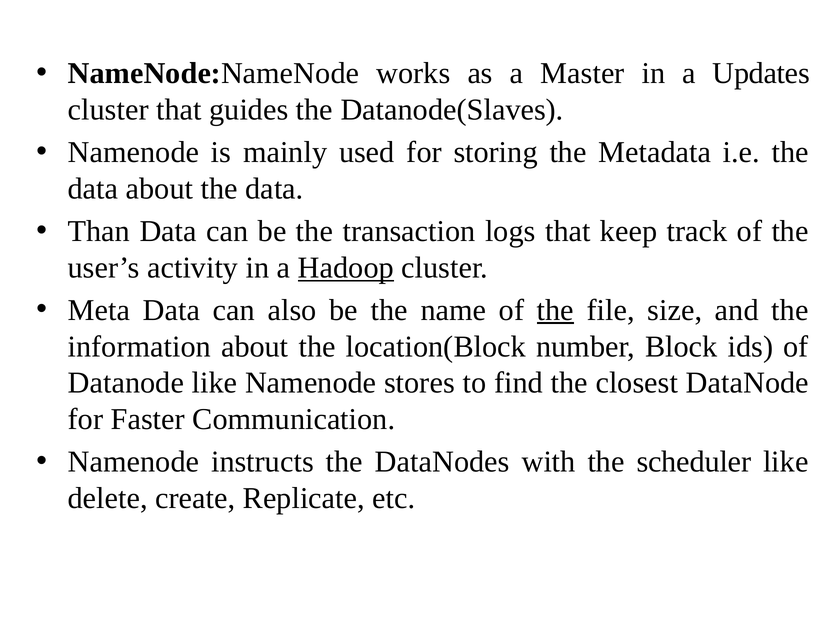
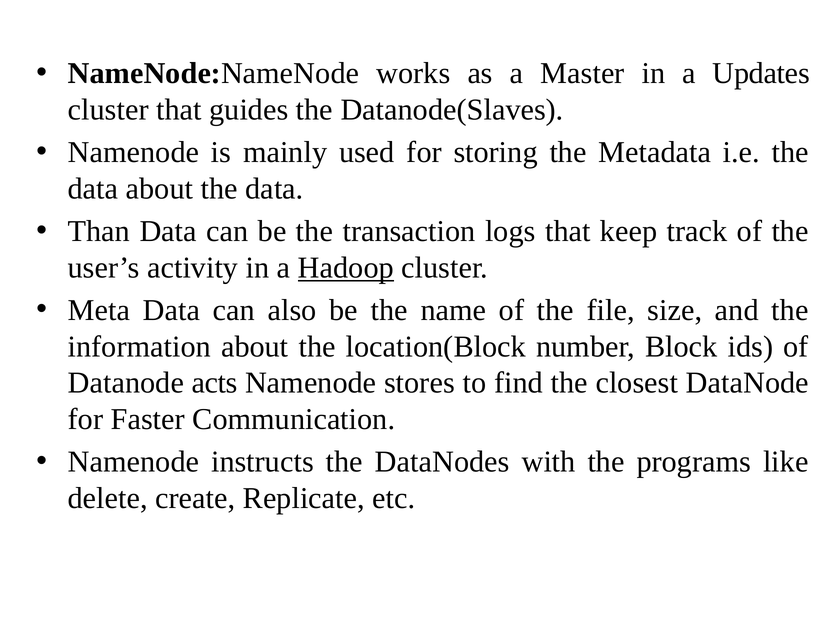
the underline: present -> none (555, 310)
Datanode like: like -> acts (215, 383)
scheduler: scheduler -> programs (694, 462)
